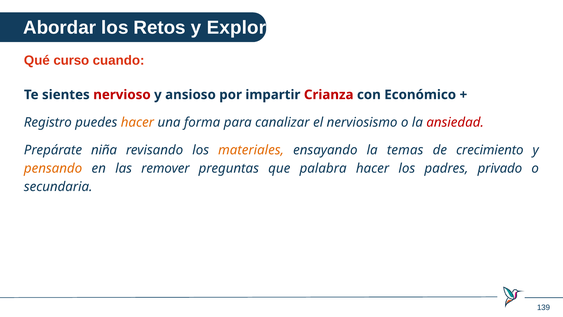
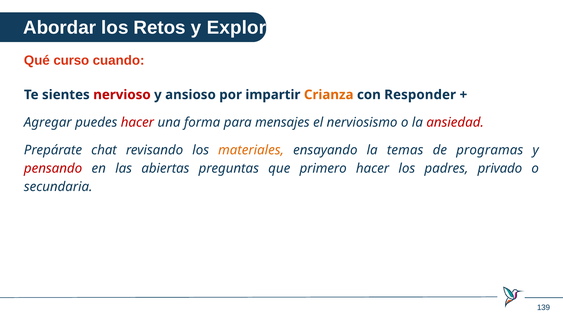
Crianza colour: red -> orange (329, 95)
Económico: Económico -> Responder (420, 95)
Registro: Registro -> Agregar (48, 122)
hacer colour: orange -> red (137, 122)
canalizar: canalizar -> mensajes (282, 122)
niña: niña -> chat (104, 150)
crecimiento: crecimiento -> programas (490, 150)
pensando colour: orange -> red (53, 168)
remover: remover -> abiertas (165, 168)
palabra: palabra -> primero (323, 168)
